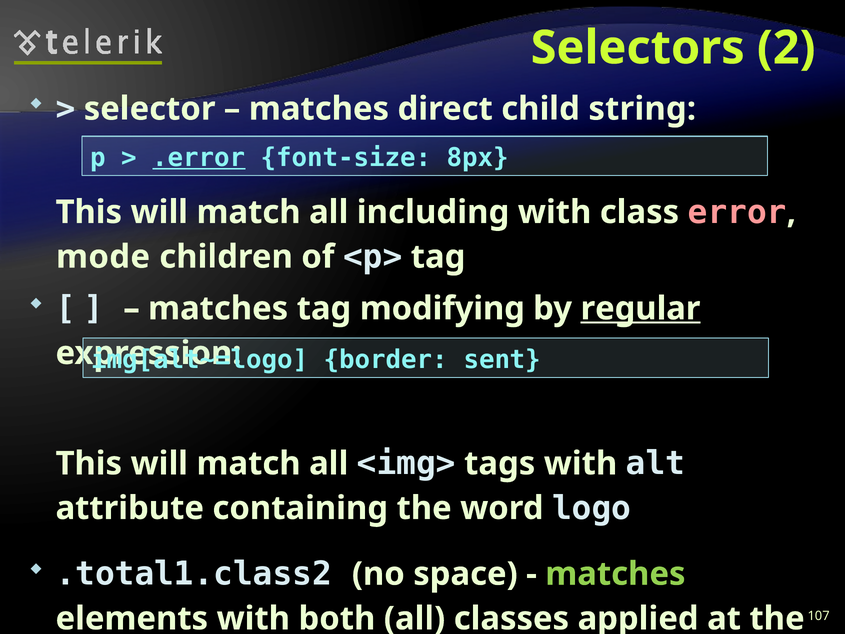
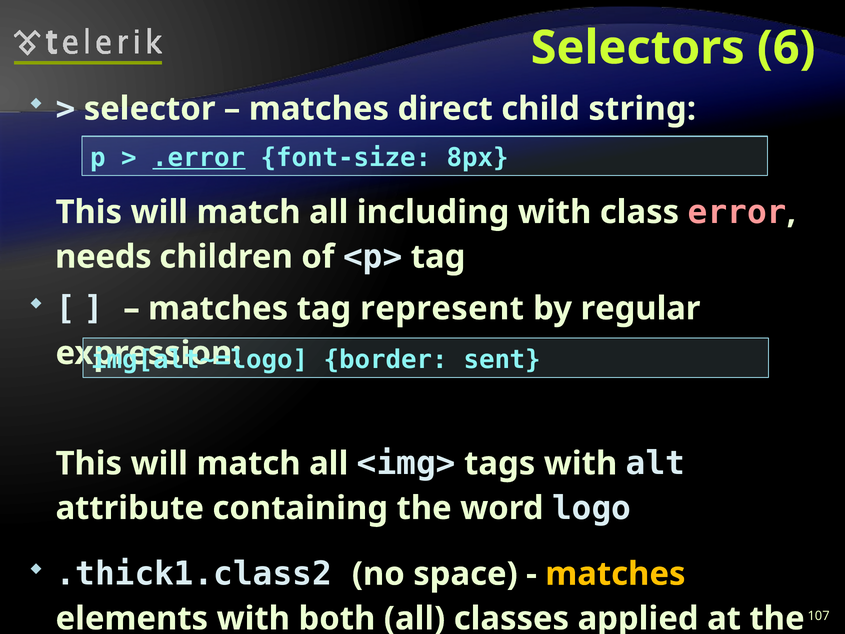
2: 2 -> 6 (786, 48)
mode: mode -> needs (103, 257)
modifying: modifying -> represent (442, 308)
regular underline: present -> none (640, 308)
.total1.class2: .total1.class2 -> .thick1.class2 (194, 574)
matches colour: light green -> yellow (615, 574)
